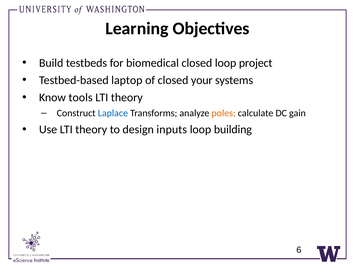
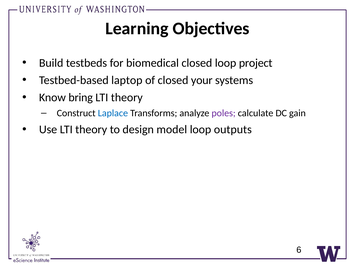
tools: tools -> bring (81, 98)
poles colour: orange -> purple (224, 113)
inputs: inputs -> model (172, 130)
building: building -> outputs (233, 130)
